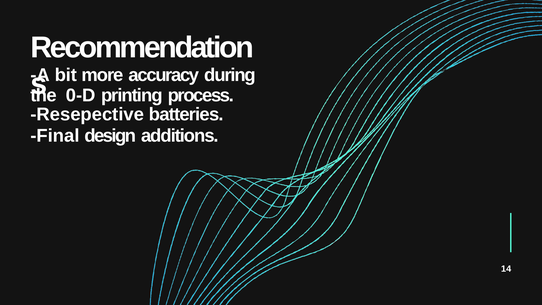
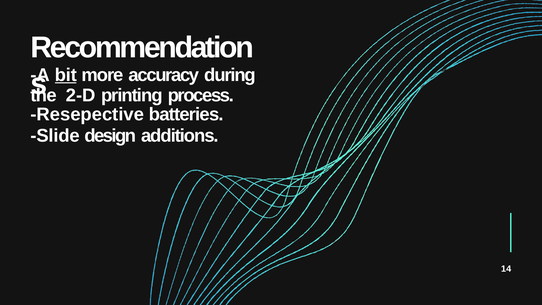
bit underline: none -> present (66, 75)
0-D: 0-D -> 2-D (81, 95)
Final: Final -> Slide (55, 136)
